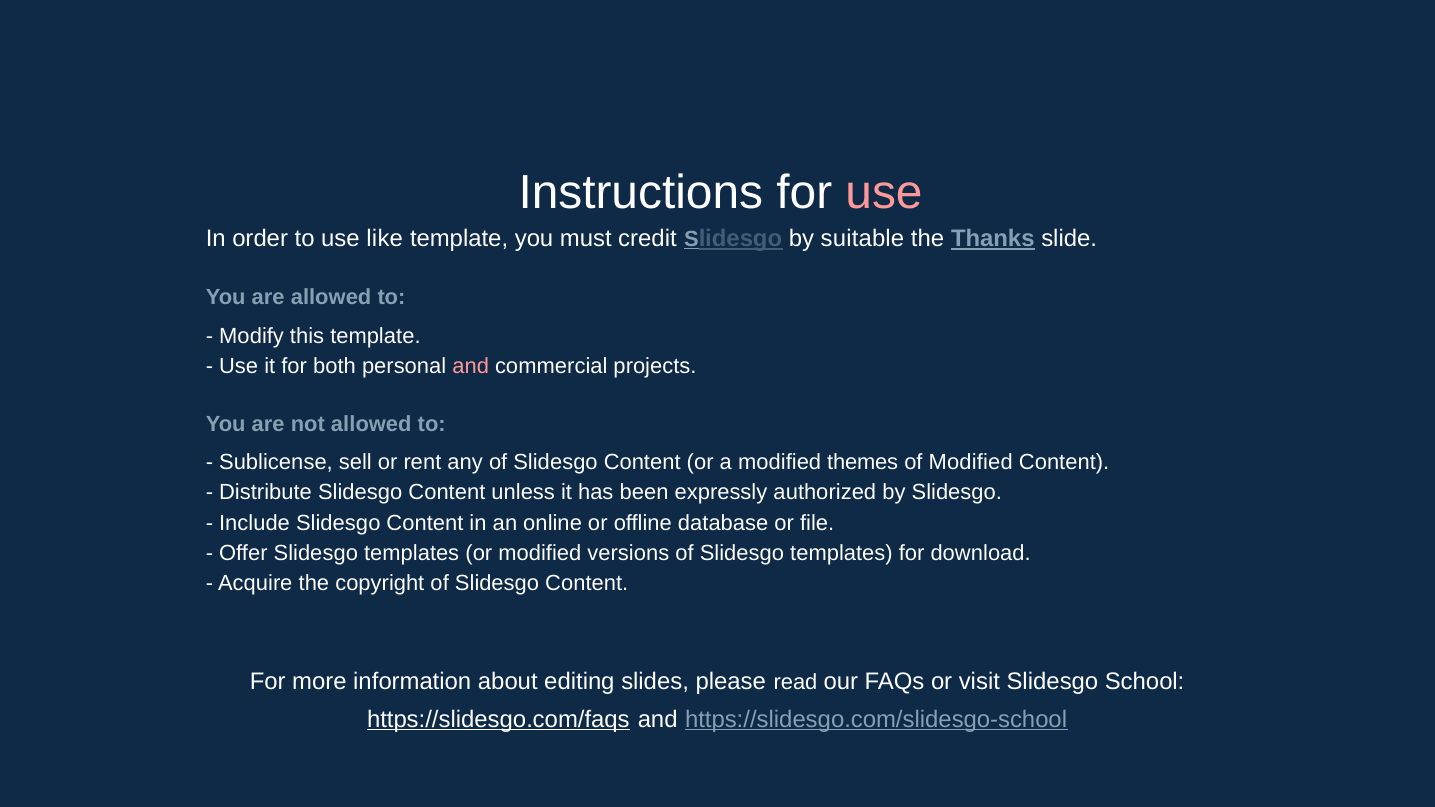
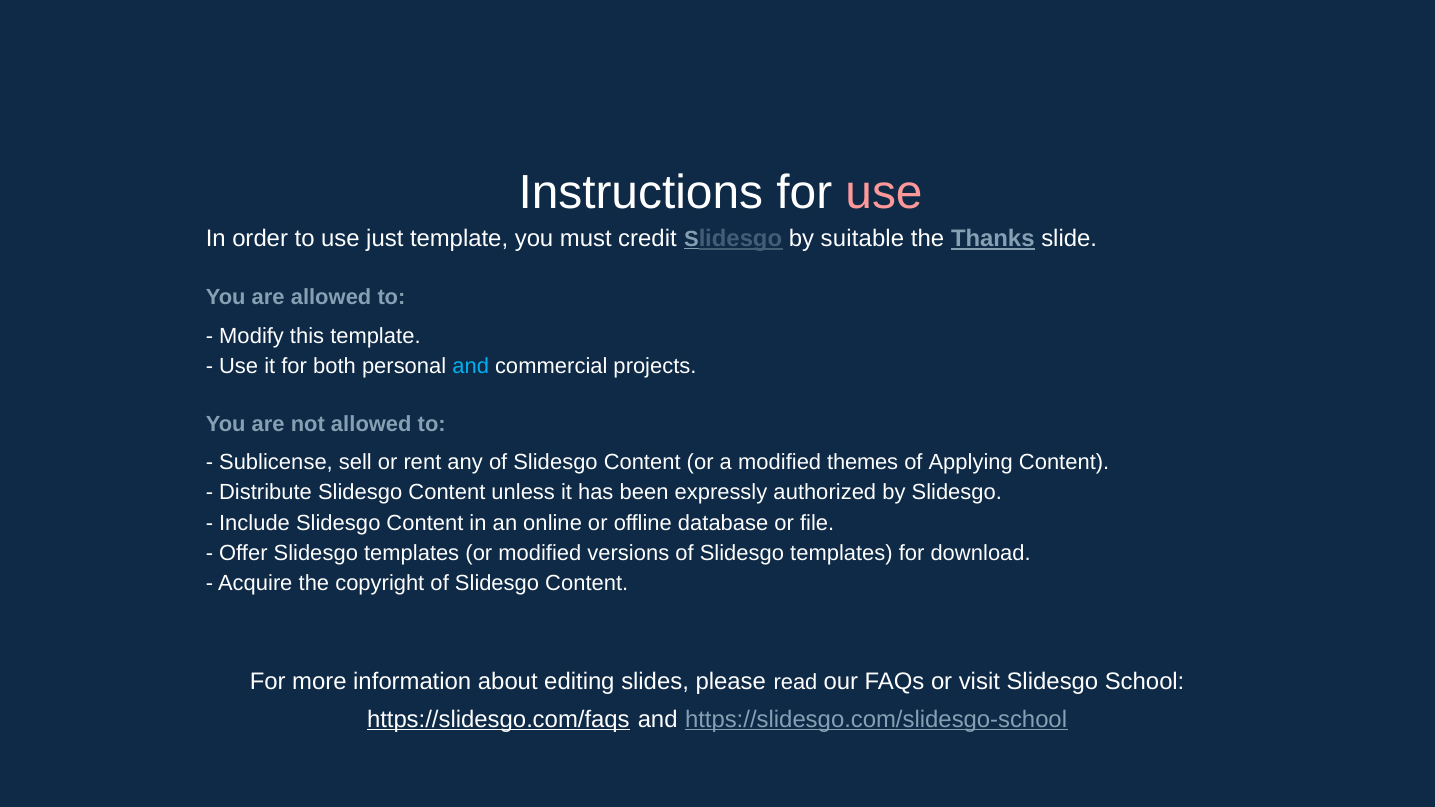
like: like -> just (385, 239)
and colour: pink -> light blue (471, 366)
of Modified: Modified -> Applying (971, 463)
